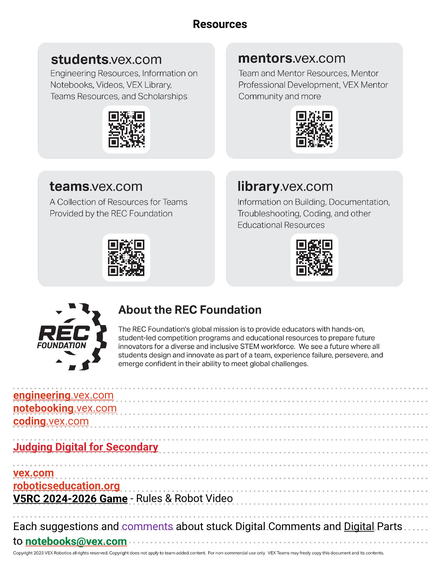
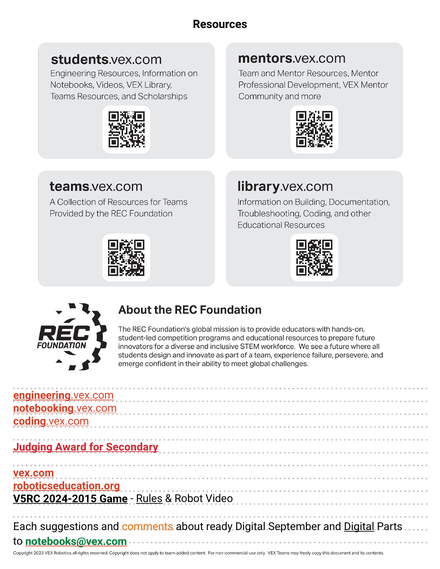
Judging Digital: Digital -> Award (71, 447)
2024-2026: 2024-2026 -> 2024-2015 (70, 499)
Rules underline: none -> present (149, 499)
comments colour: purple -> orange (148, 527)
stuck: stuck -> ready (219, 527)
Digital Comments: Comments -> September (294, 527)
